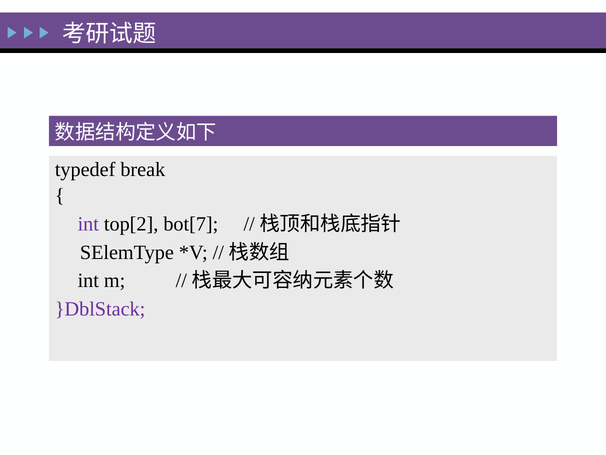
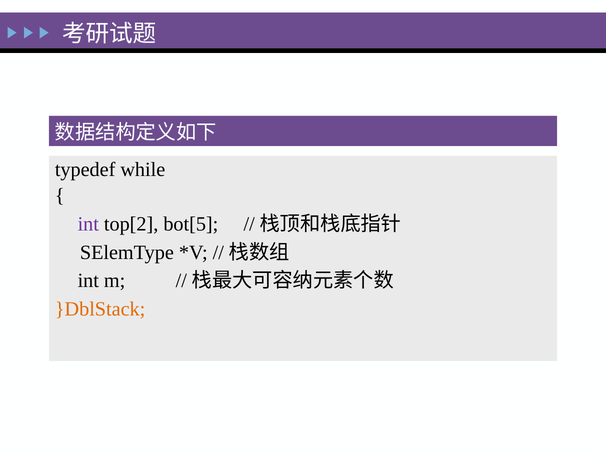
break: break -> while (143, 169)
bot[7: bot[7 -> bot[5 (191, 224)
}DblStack colour: purple -> orange (100, 309)
